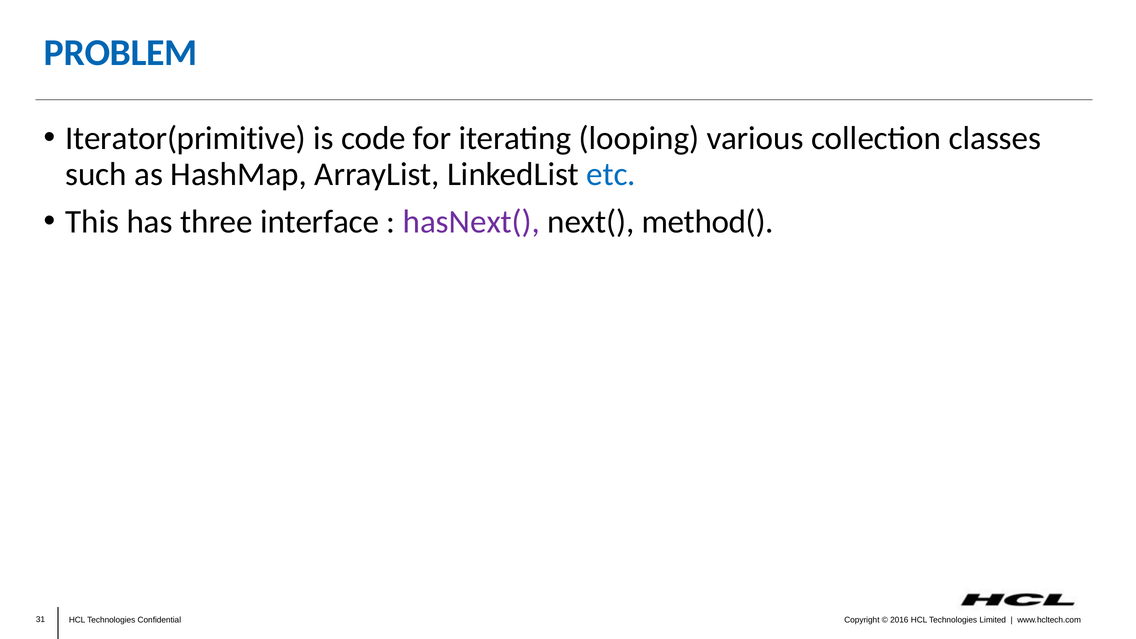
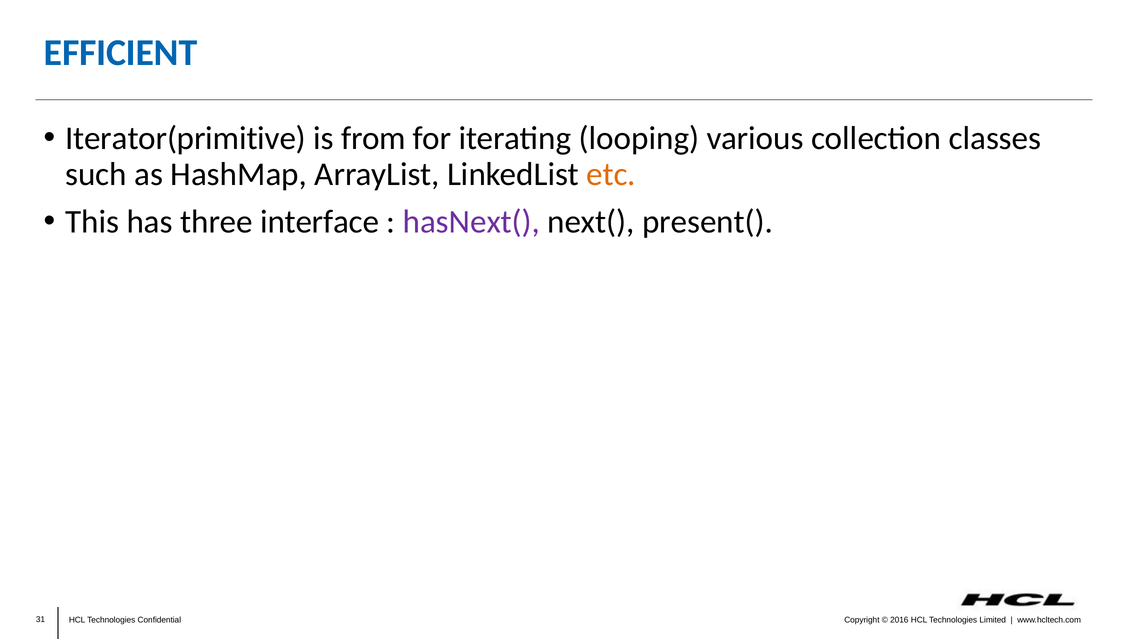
PROBLEM: PROBLEM -> EFFICIENT (121, 53)
code: code -> from (374, 138)
etc colour: blue -> orange (611, 174)
method(: method( -> present( (707, 222)
